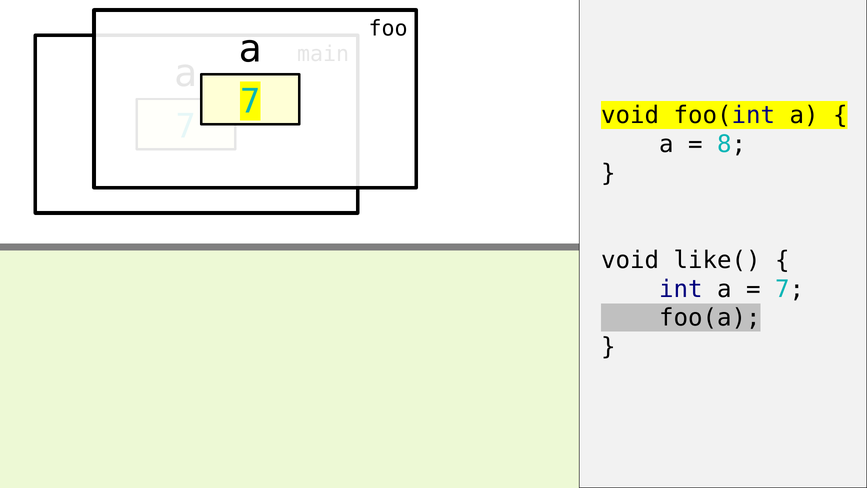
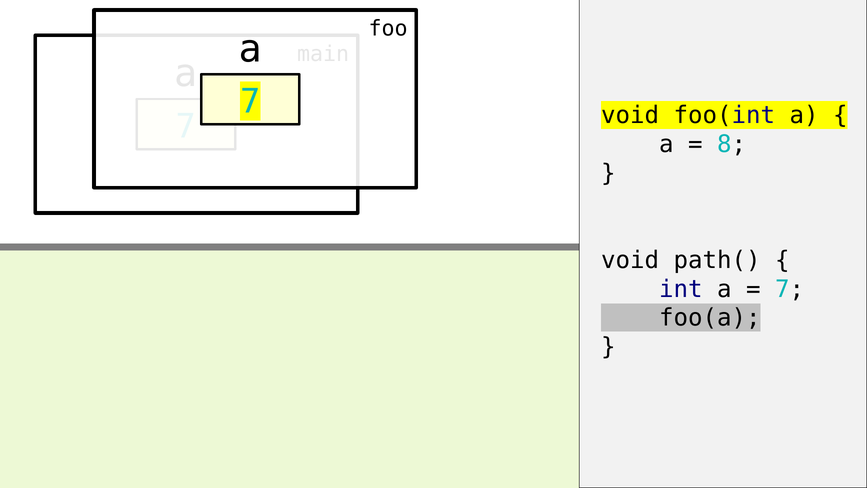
like(: like( -> path( (717, 260)
